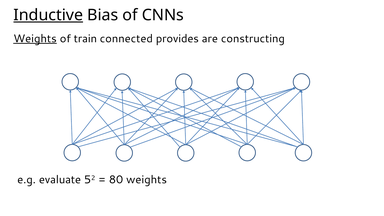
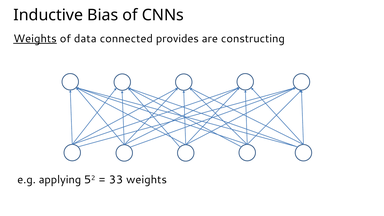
Inductive underline: present -> none (48, 15)
train: train -> data (85, 39)
evaluate: evaluate -> applying (60, 180)
80: 80 -> 33 (116, 180)
